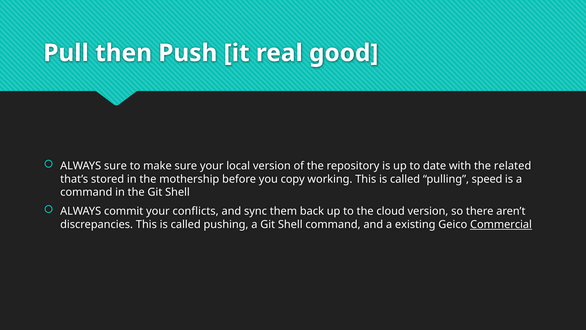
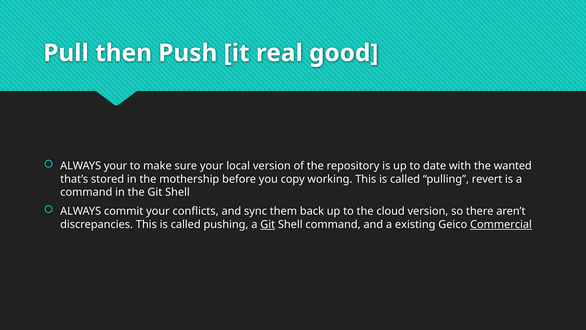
ALWAYS sure: sure -> your (116, 166)
related: related -> wanted (513, 166)
speed: speed -> revert (487, 179)
Git underline: none -> present (268, 224)
